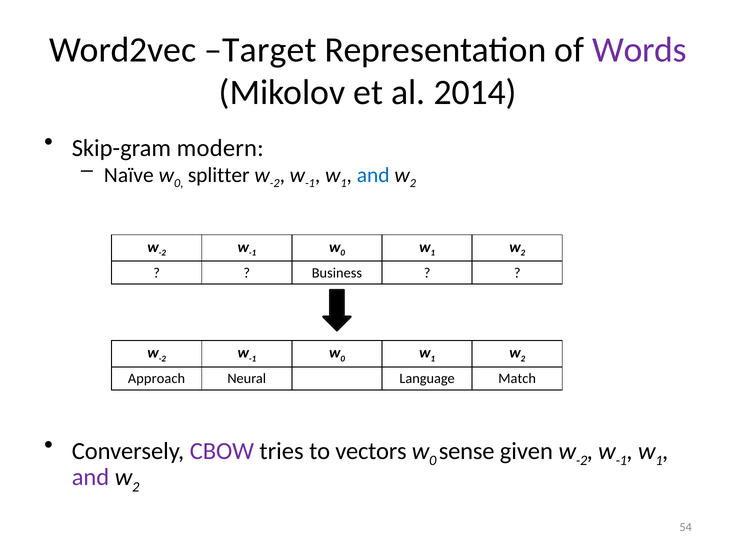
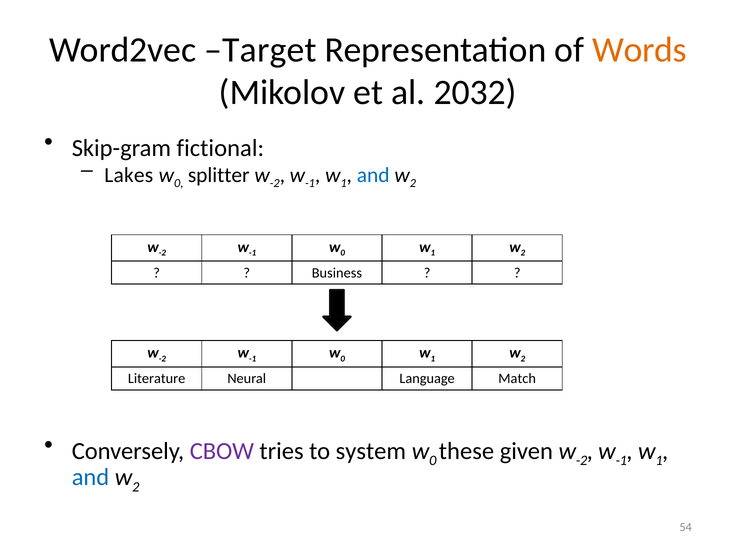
Words colour: purple -> orange (640, 50)
2014: 2014 -> 2032 (475, 93)
modern: modern -> fictional (220, 148)
Naïve: Naïve -> Lakes (129, 175)
Approach: Approach -> Literature (157, 379)
vectors: vectors -> system (371, 451)
sense: sense -> these (467, 451)
and colour: purple -> blue (91, 477)
